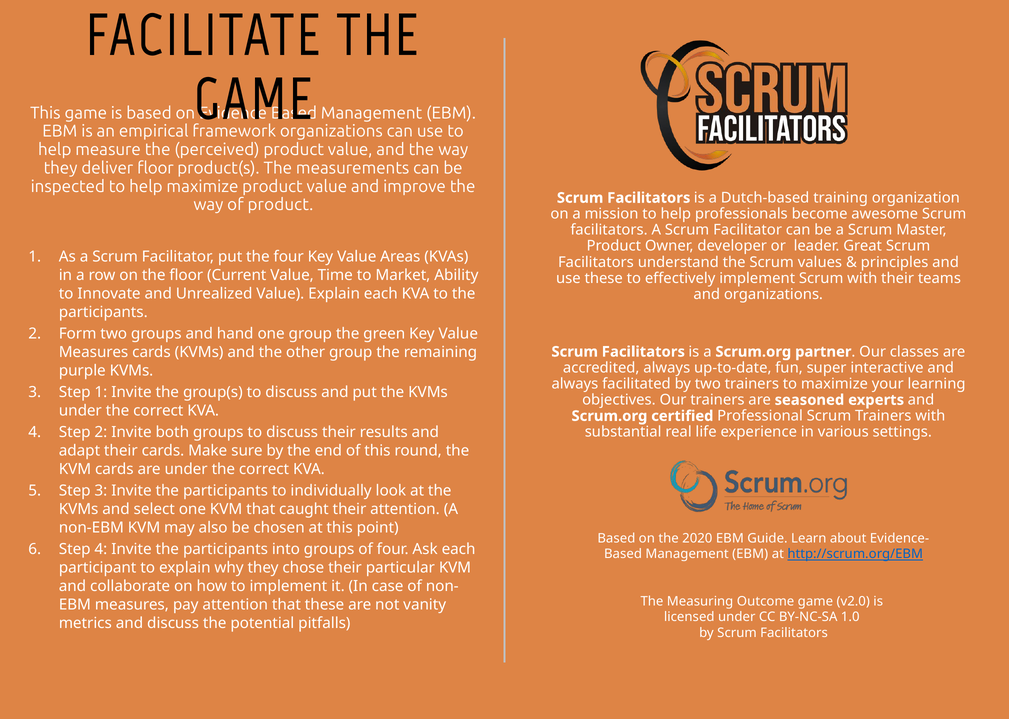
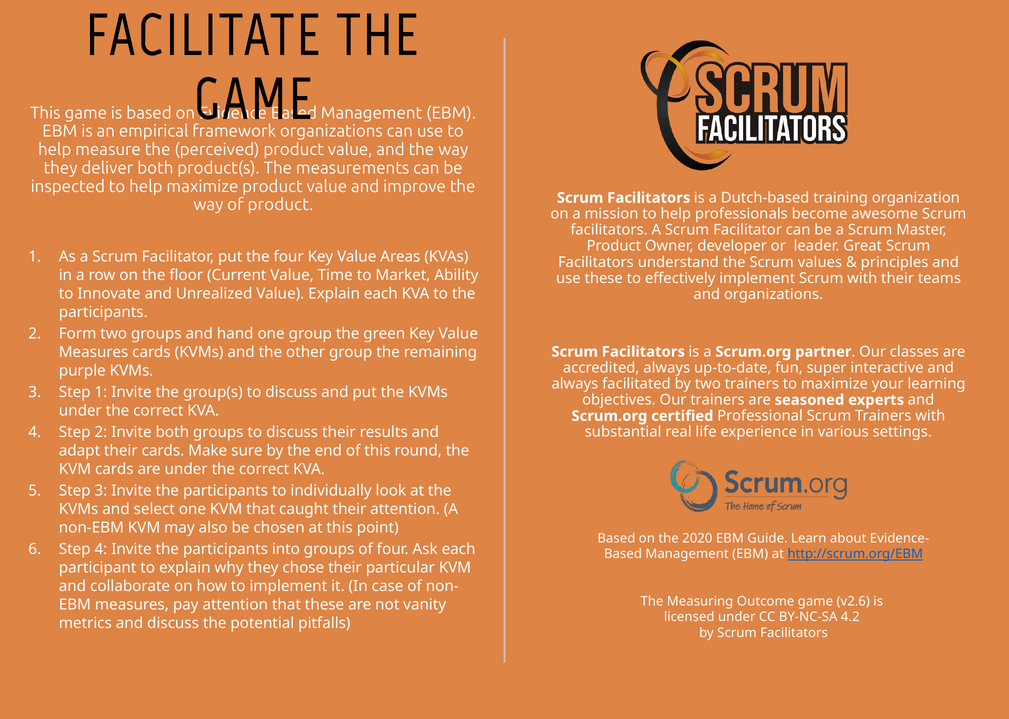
deliver floor: floor -> both (155, 168)
v2.0: v2.0 -> v2.6 (853, 602)
1.0: 1.0 -> 4.2 (850, 617)
